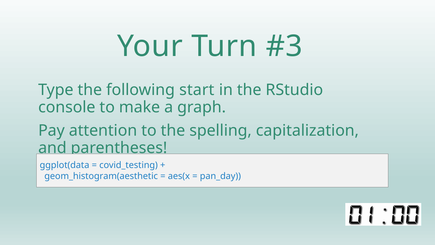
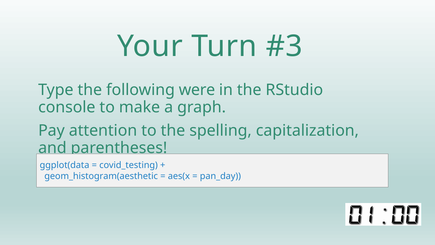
start: start -> were (197, 90)
